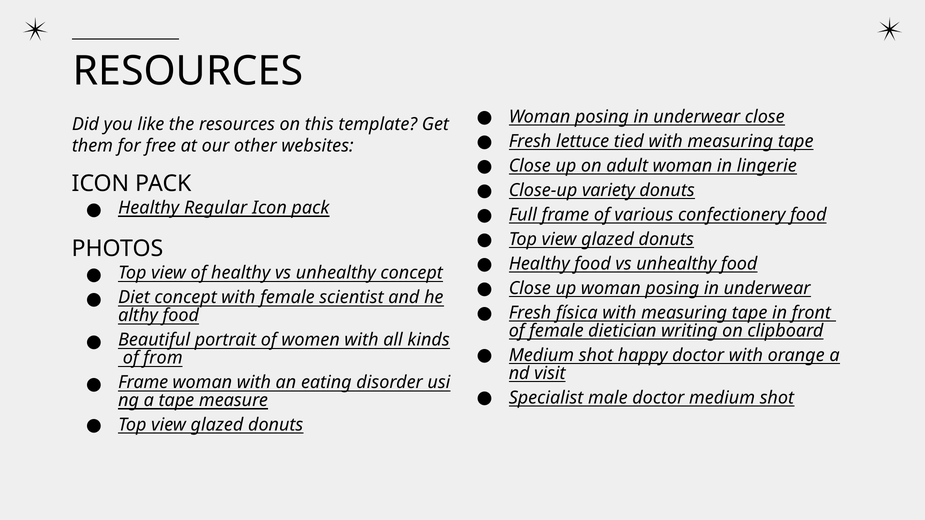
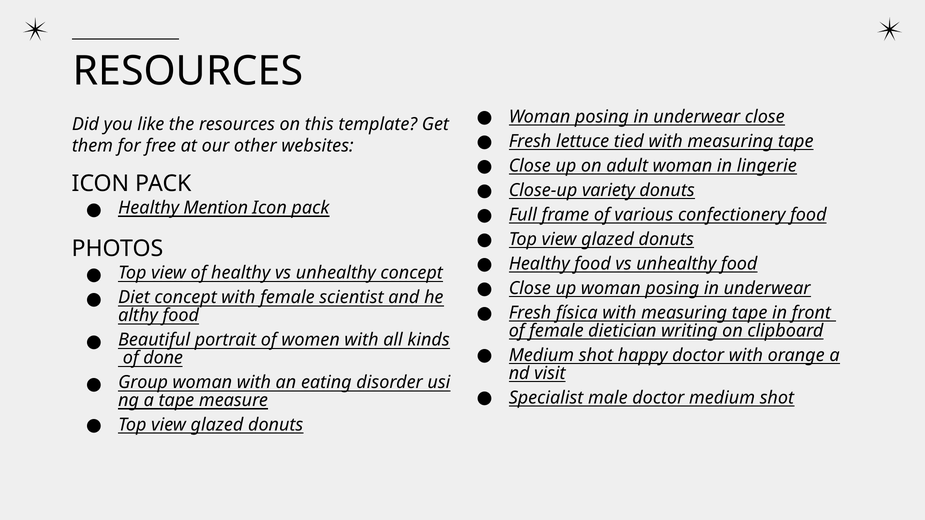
Regular: Regular -> Mention (216, 208)
from: from -> done (163, 358)
Frame: Frame -> Group (143, 383)
